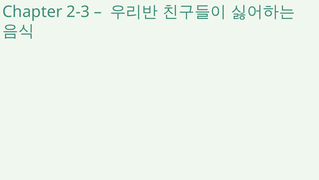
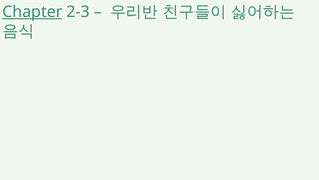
Chapter underline: none -> present (32, 12)
